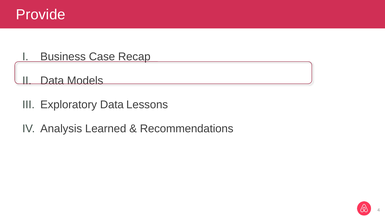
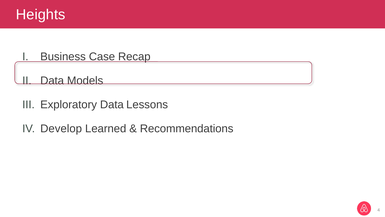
Provide: Provide -> Heights (41, 15)
Analysis: Analysis -> Develop (61, 128)
